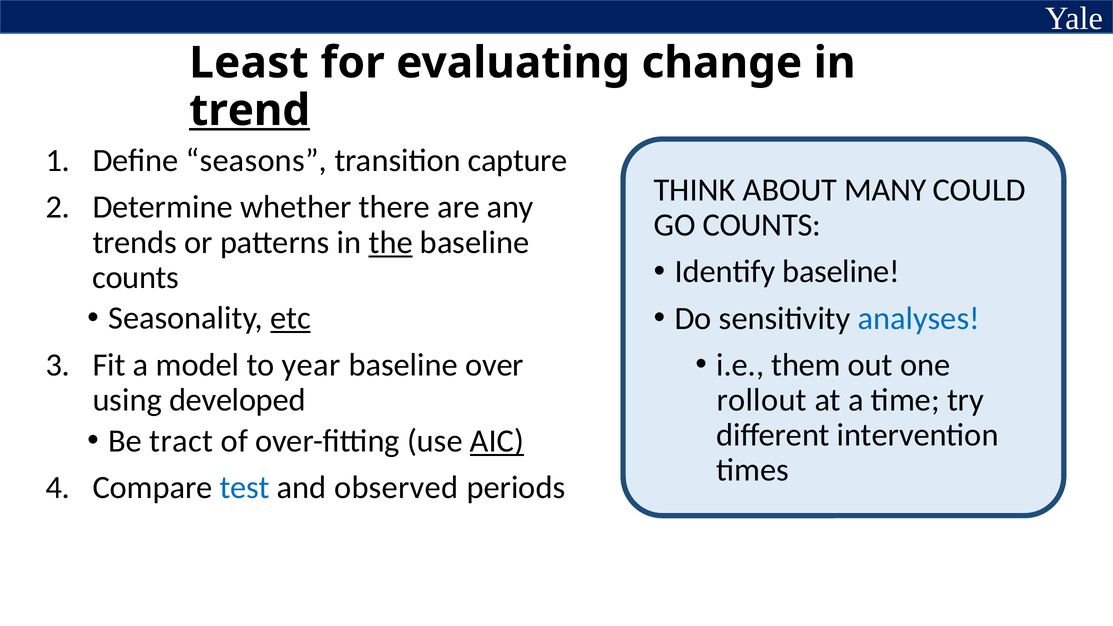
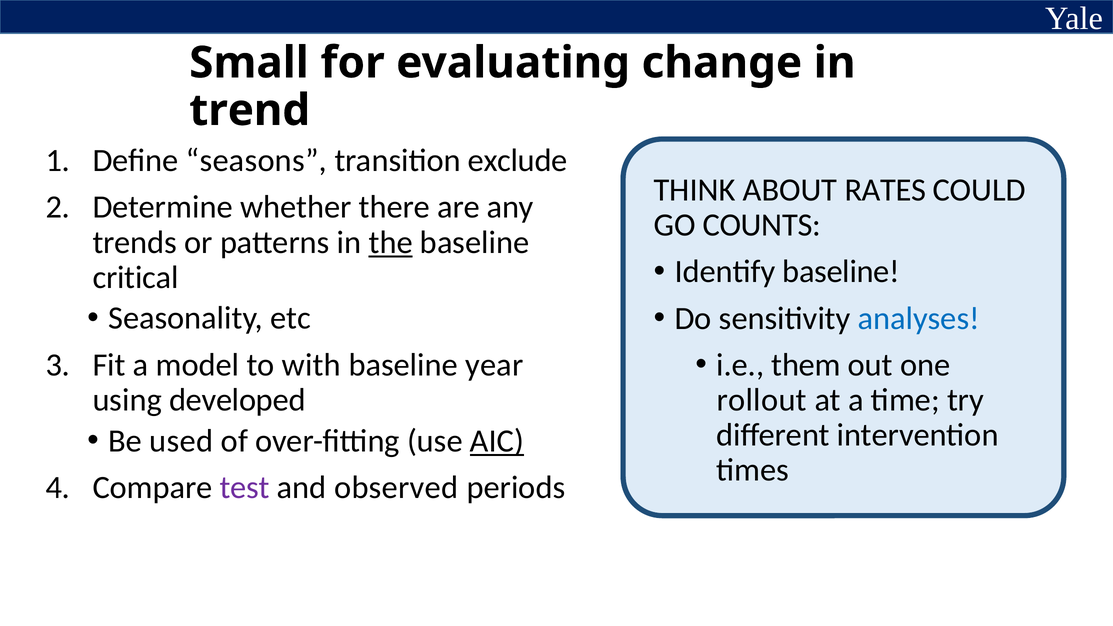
Least: Least -> Small (249, 63)
trend underline: present -> none (250, 110)
capture: capture -> exclude (518, 161)
MANY: MANY -> RATES (885, 190)
counts: counts -> critical (136, 277)
etc underline: present -> none (291, 318)
year: year -> with (311, 365)
over: over -> year (494, 365)
tract: tract -> used (181, 441)
test colour: blue -> purple (245, 488)
